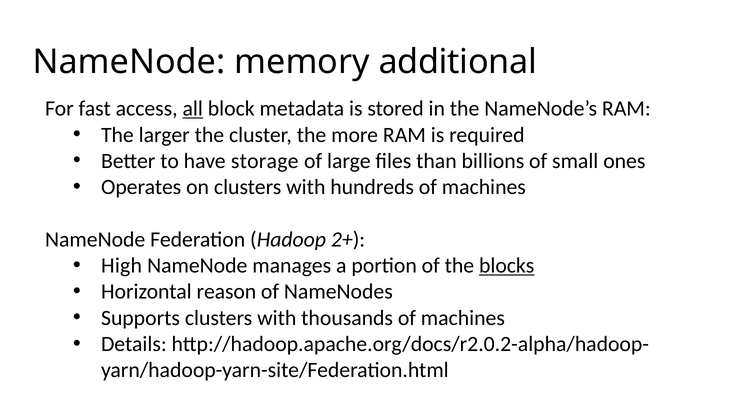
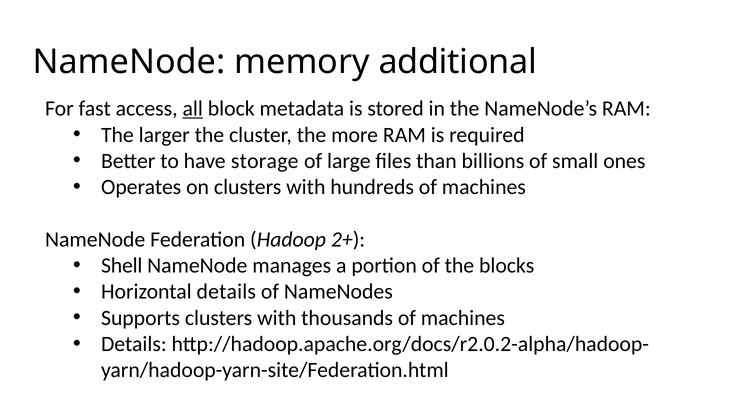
High: High -> Shell (122, 265)
blocks underline: present -> none (507, 265)
Horizontal reason: reason -> details (226, 291)
